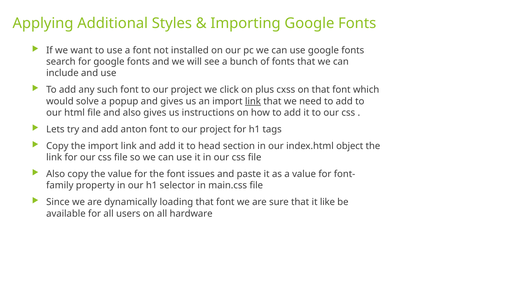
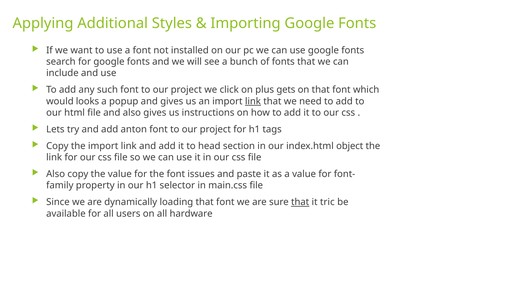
cxss: cxss -> gets (286, 90)
solve: solve -> looks (87, 101)
that underline: none -> present (300, 202)
like: like -> tric (327, 202)
